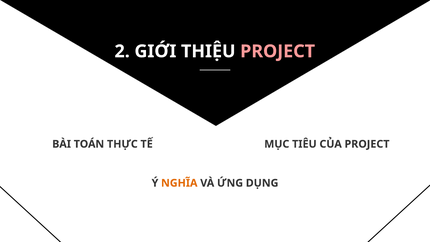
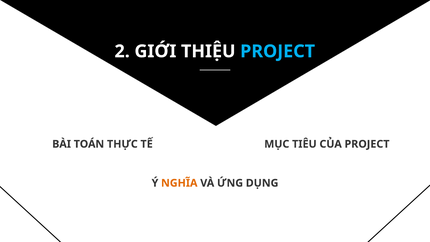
PROJECT colour: pink -> light blue (278, 51)
